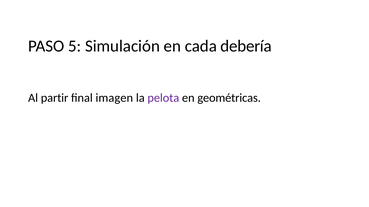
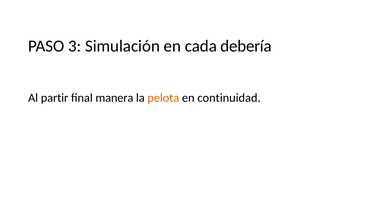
5: 5 -> 3 (75, 46)
imagen: imagen -> manera (114, 98)
pelota colour: purple -> orange (163, 98)
geométricas: geométricas -> continuidad (229, 98)
